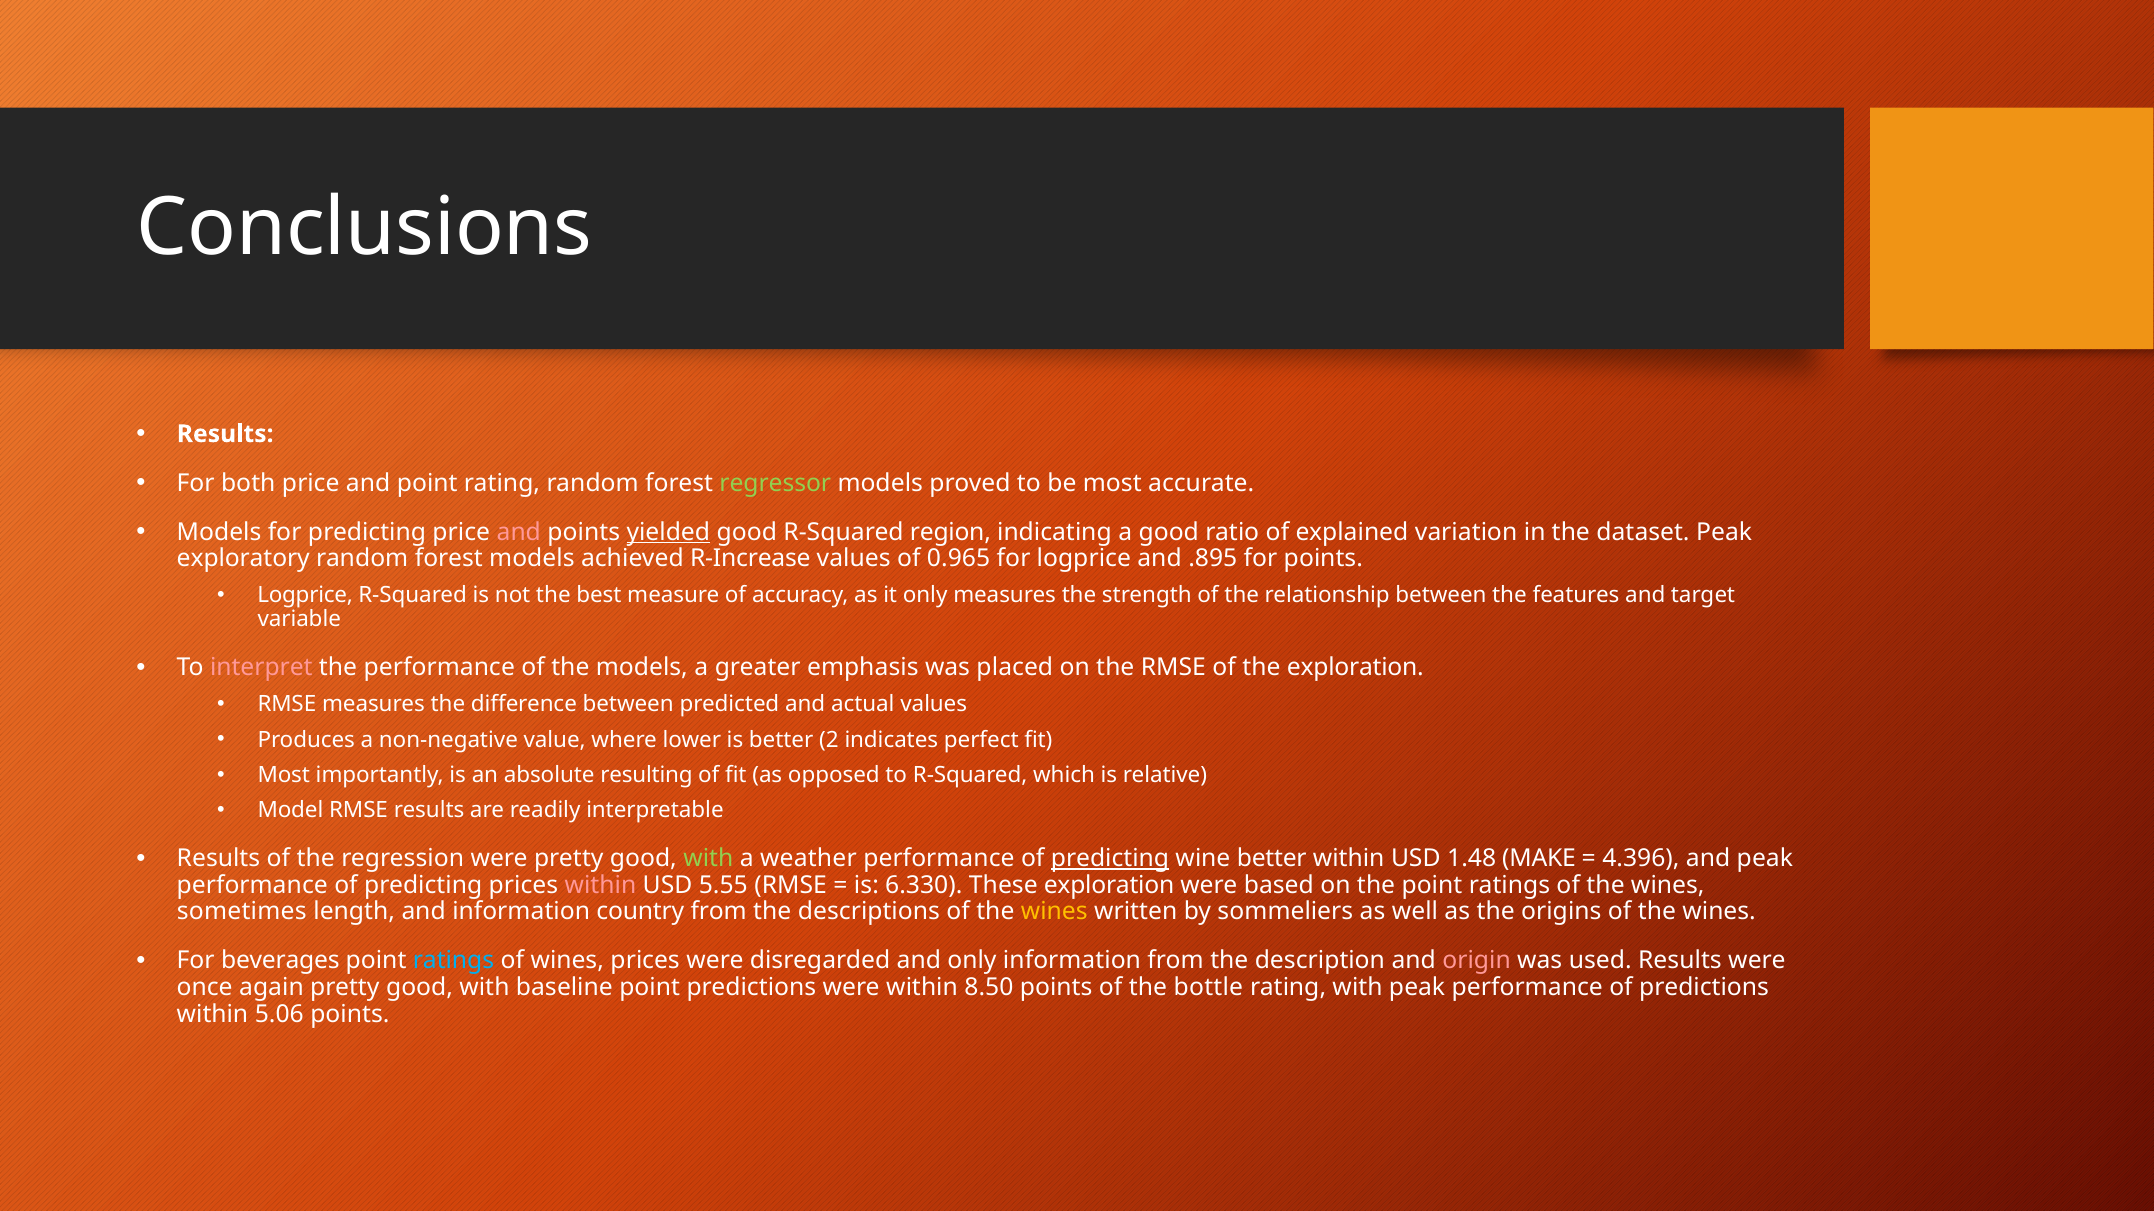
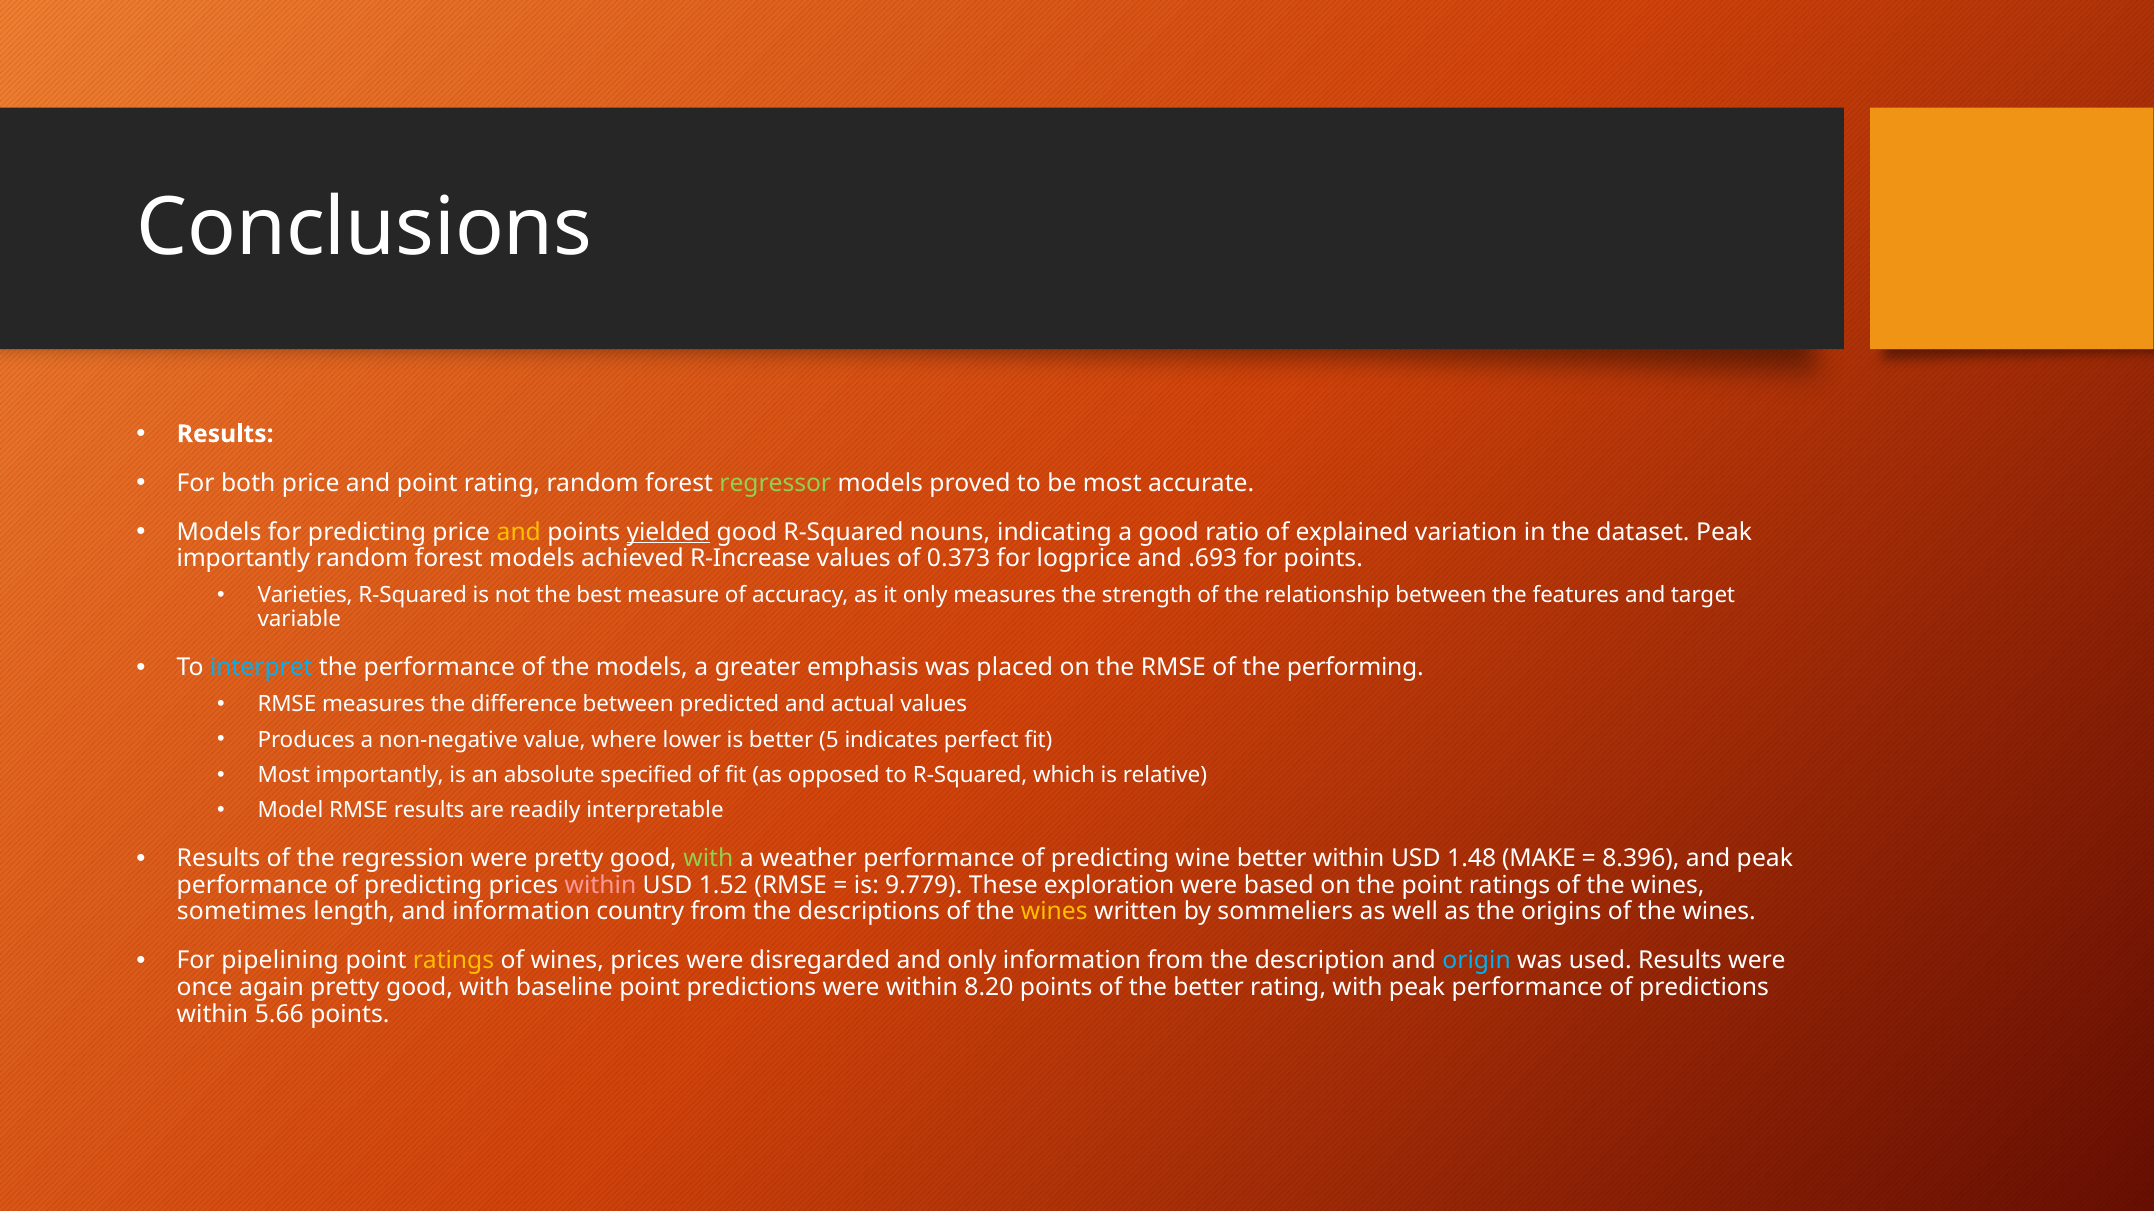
and colour: pink -> yellow (519, 532)
region: region -> nouns (950, 532)
exploratory: exploratory -> importantly (243, 559)
0.965: 0.965 -> 0.373 (959, 559)
.895: .895 -> .693 (1213, 559)
Logprice: Logprice -> Varieties (305, 596)
interpret colour: pink -> light blue (261, 668)
the exploration: exploration -> performing (1355, 668)
2: 2 -> 5 (829, 740)
resulting: resulting -> specified (646, 775)
predicting underline: present -> none (1110, 859)
4.396: 4.396 -> 8.396 (1641, 859)
5.55: 5.55 -> 1.52 (723, 886)
6.330: 6.330 -> 9.779 (924, 886)
beverages: beverages -> pipelining (280, 961)
ratings colour: light blue -> yellow (453, 961)
origin colour: pink -> light blue (1477, 961)
8.50: 8.50 -> 8.20 (989, 988)
the bottle: bottle -> better (1209, 988)
5.06: 5.06 -> 5.66 (279, 1015)
